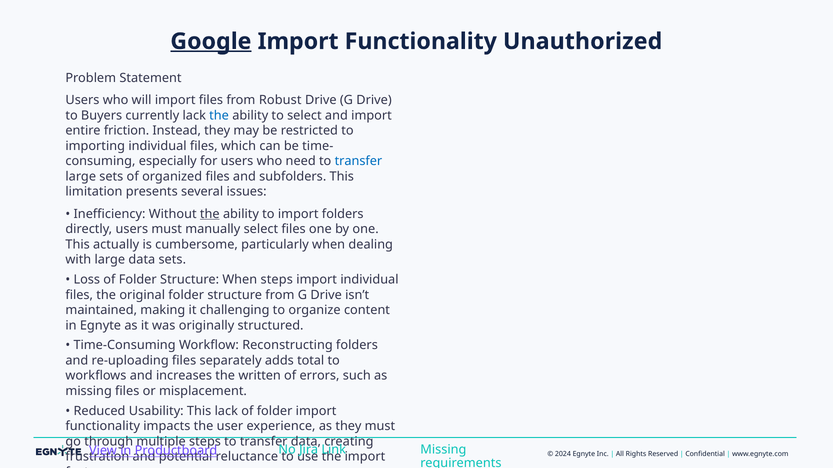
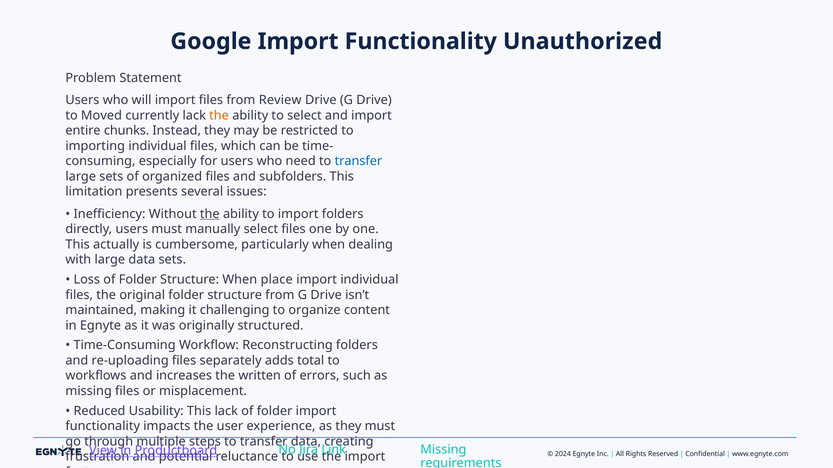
Google underline: present -> none (211, 41)
Robust: Robust -> Review (280, 100)
Buyers: Buyers -> Moved (102, 116)
the colour: blue -> orange (219, 116)
friction: friction -> chunks (127, 131)
When steps: steps -> place (277, 280)
